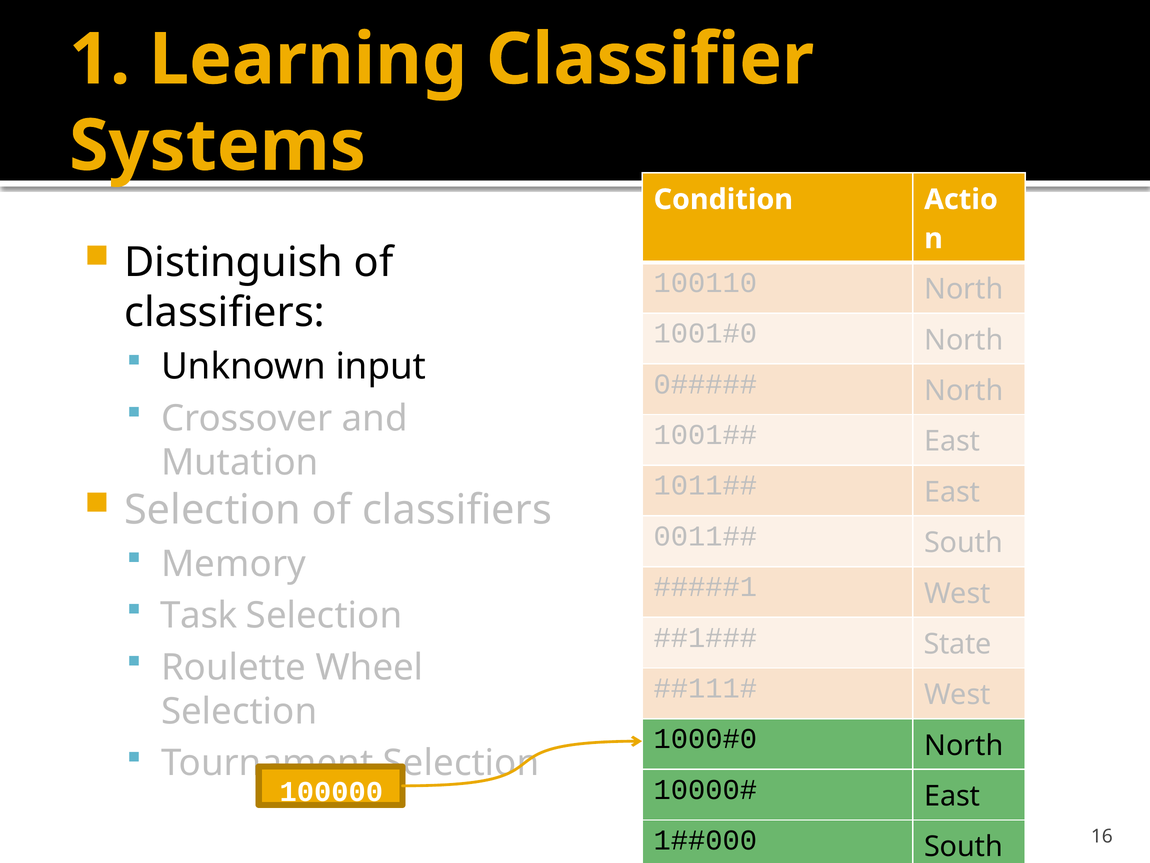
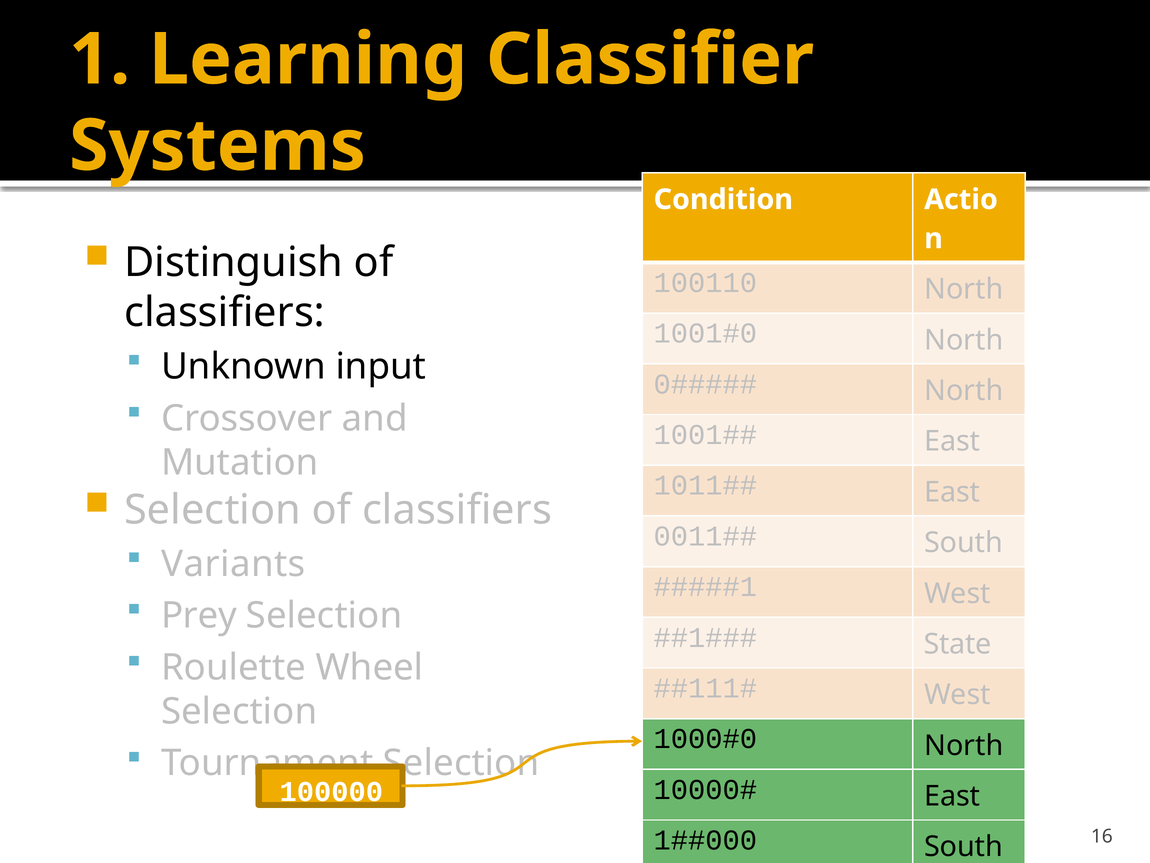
Memory: Memory -> Variants (233, 564)
Task: Task -> Prey (199, 615)
